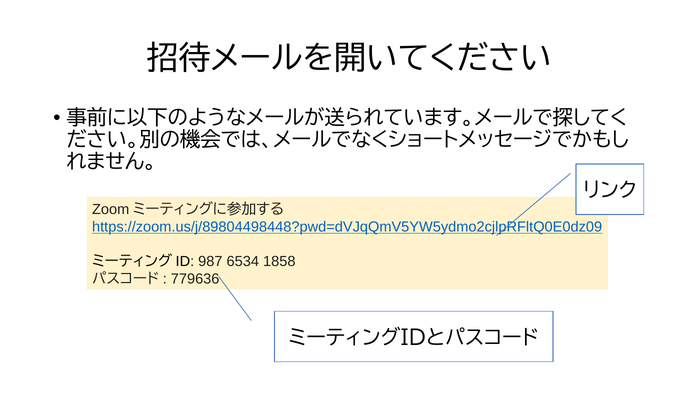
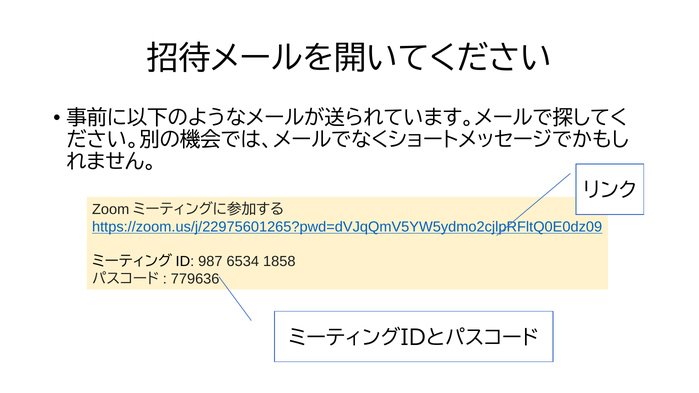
https://zoom.us/j/89804498448?pwd=dVJqQmV5YW5ydmo2cjlpRFltQ0E0dz09: https://zoom.us/j/89804498448?pwd=dVJqQmV5YW5ydmo2cjlpRFltQ0E0dz09 -> https://zoom.us/j/22975601265?pwd=dVJqQmV5YW5ydmo2cjlpRFltQ0E0dz09 (347, 227)
